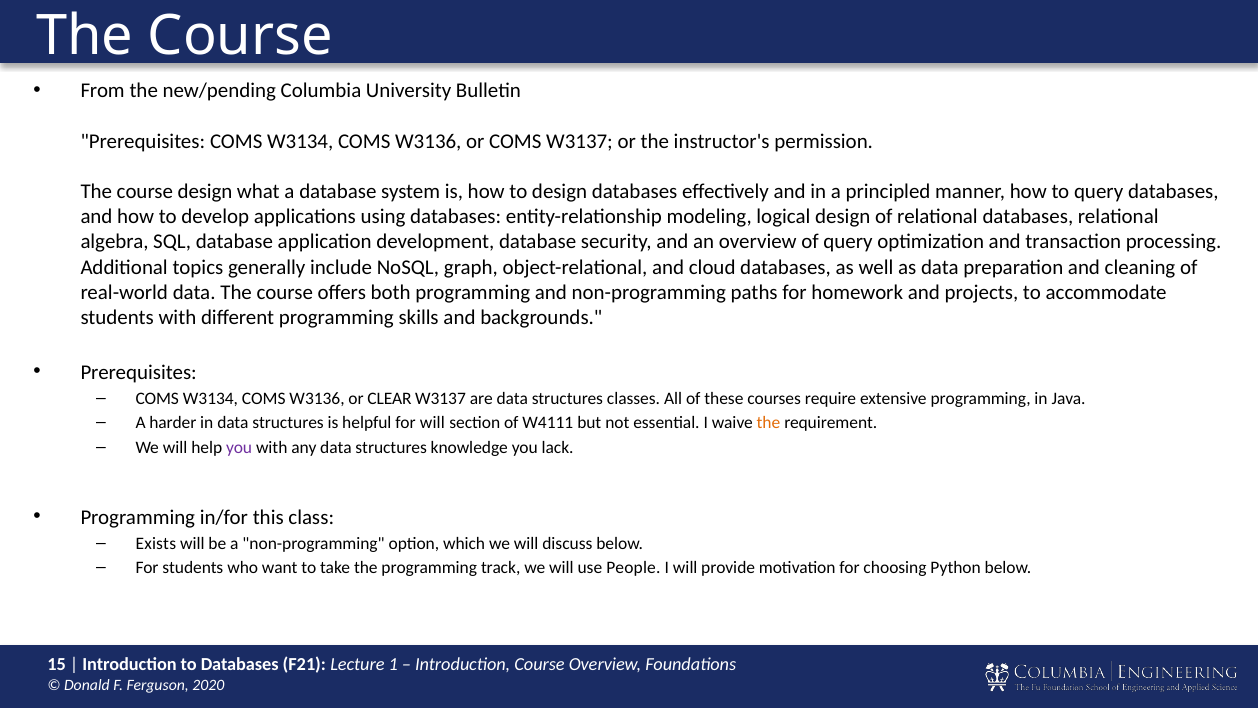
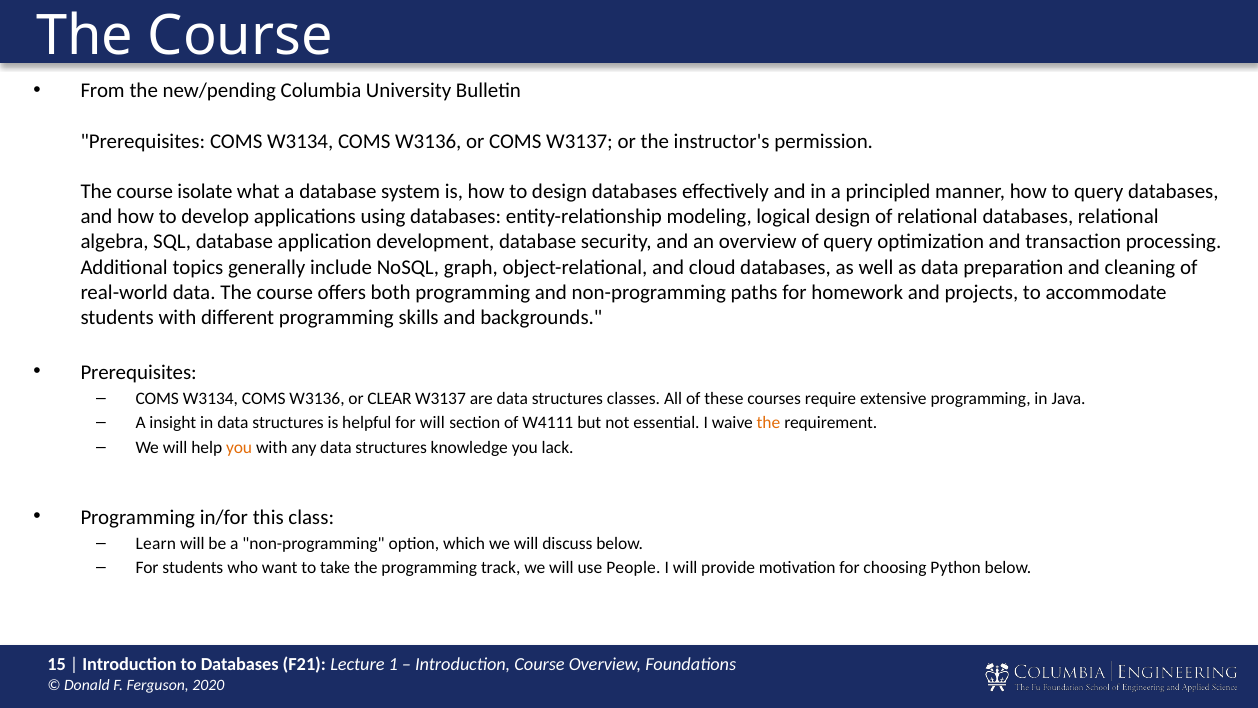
course design: design -> isolate (205, 192)
harder: harder -> insight (173, 423)
you colour: purple -> orange (239, 447)
Exists: Exists -> Learn (156, 543)
